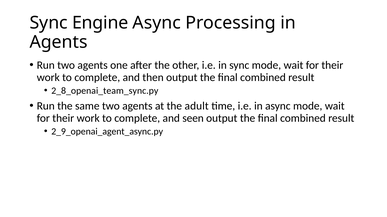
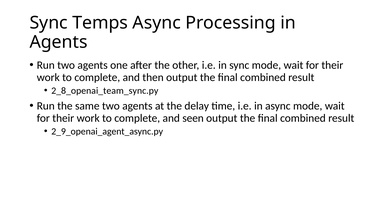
Engine: Engine -> Temps (100, 23)
adult: adult -> delay (197, 106)
